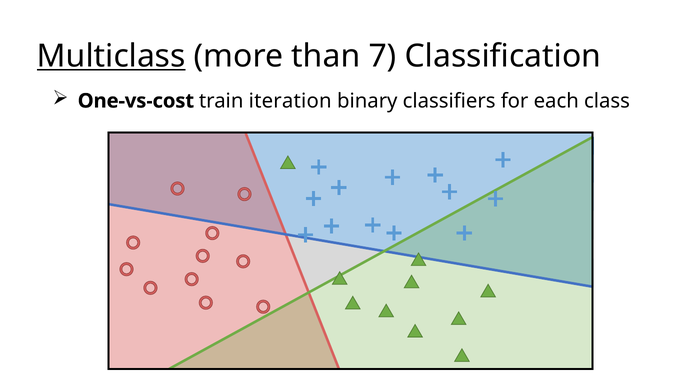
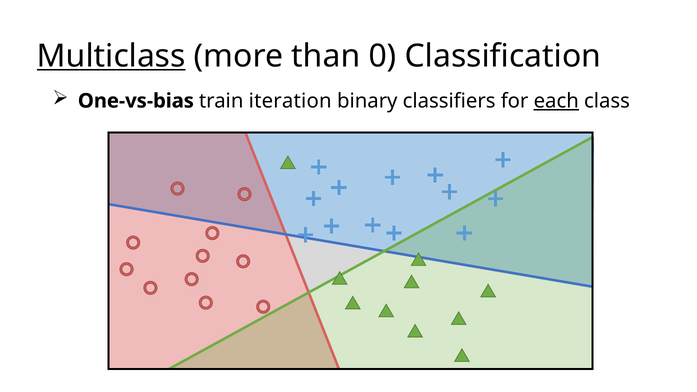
7: 7 -> 0 (383, 56)
One-vs-cost: One-vs-cost -> One-vs-bias (136, 101)
each underline: none -> present (556, 101)
